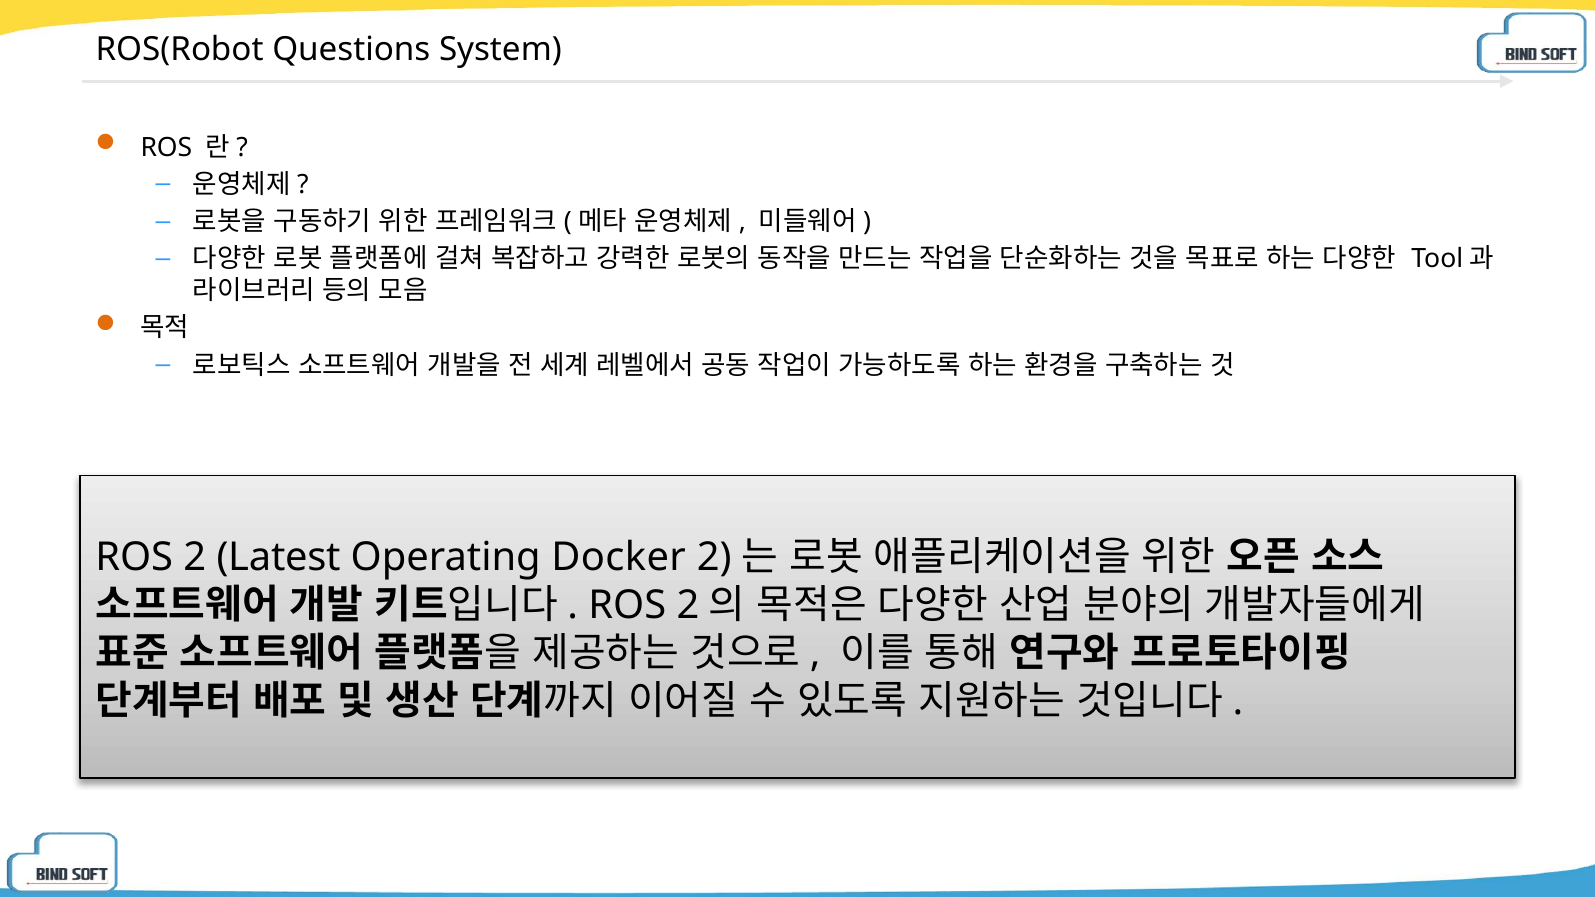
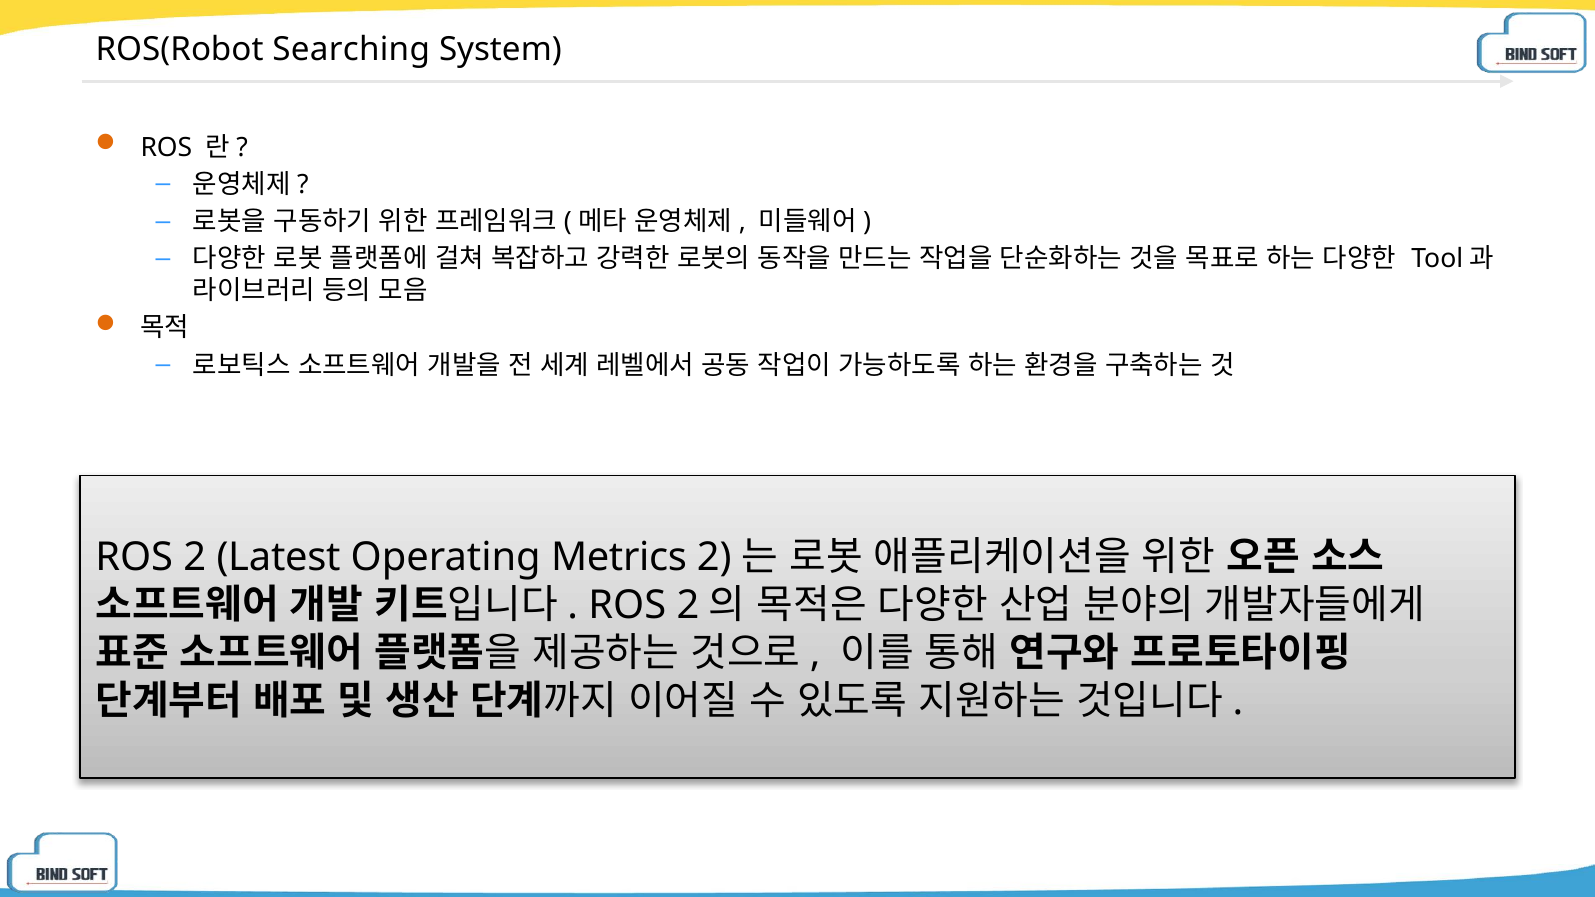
Questions: Questions -> Searching (351, 50)
Docker: Docker -> Metrics (619, 558)
